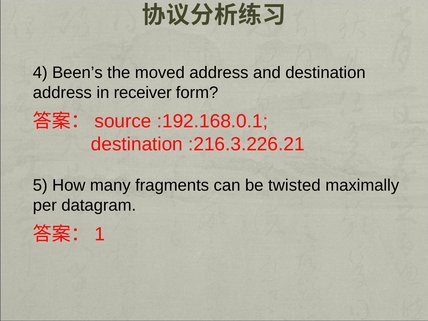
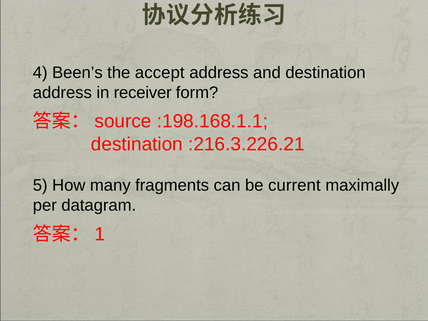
moved: moved -> accept (160, 73)
:192.168.0.1: :192.168.0.1 -> :198.168.1.1 (212, 121)
twisted: twisted -> current (294, 185)
